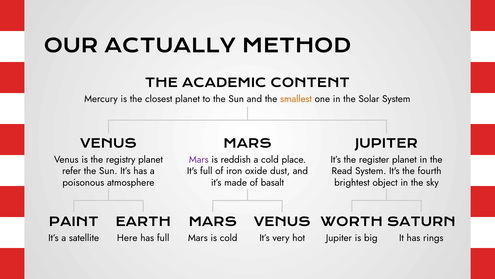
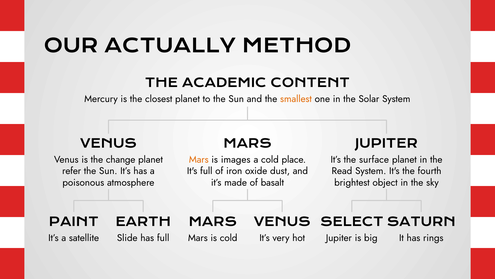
registry: registry -> change (121, 159)
Mars colour: purple -> orange (199, 159)
reddish: reddish -> images (236, 159)
register: register -> surface (374, 159)
WORTH: WORTH -> SELECT (352, 222)
Here: Here -> Slide (127, 238)
